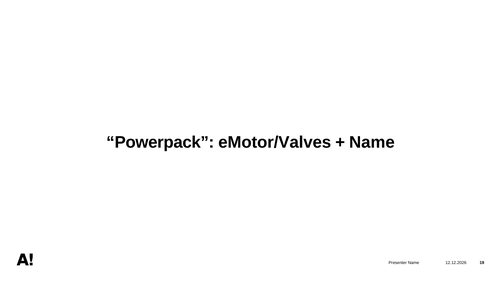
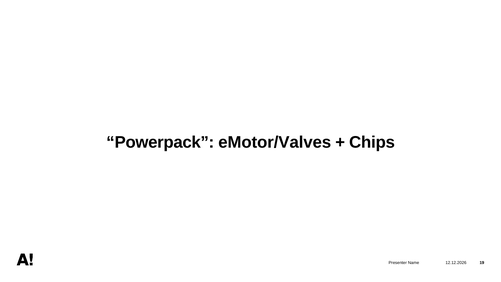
Name: Name -> Chips (372, 142)
